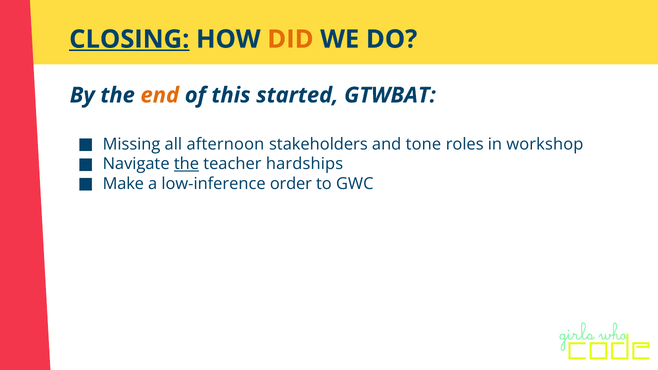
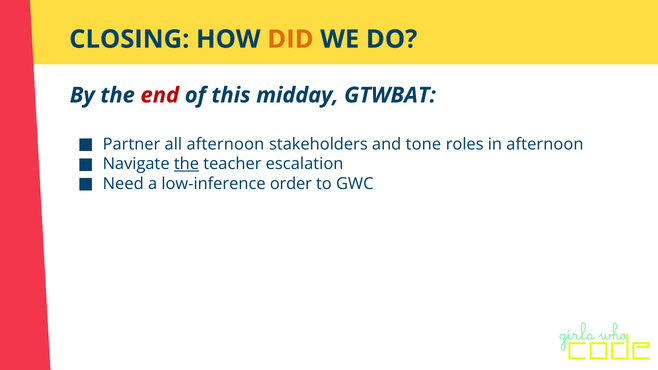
CLOSING underline: present -> none (129, 39)
end colour: orange -> red (160, 95)
started: started -> midday (297, 95)
Missing: Missing -> Partner (131, 144)
in workshop: workshop -> afternoon (545, 144)
hardships: hardships -> escalation (305, 164)
Make: Make -> Need (123, 184)
